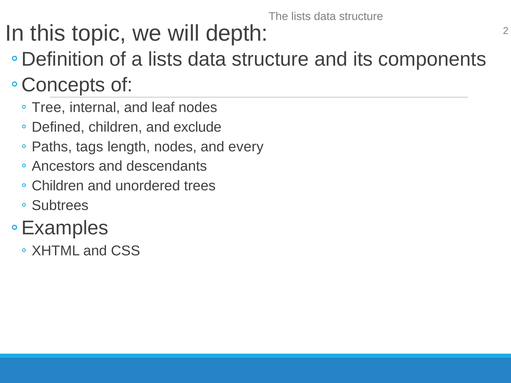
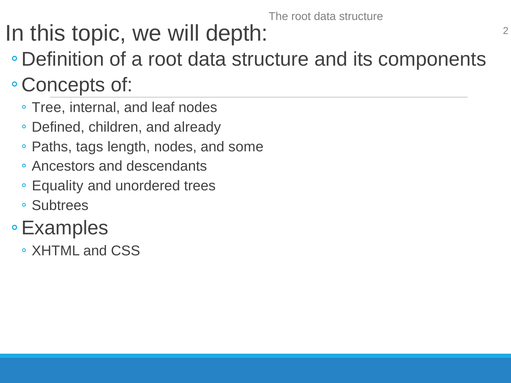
lists: lists -> root (301, 16)
a lists: lists -> root (165, 59)
exclude: exclude -> already (197, 127)
every: every -> some (246, 147)
Children: Children -> Equality (58, 186)
